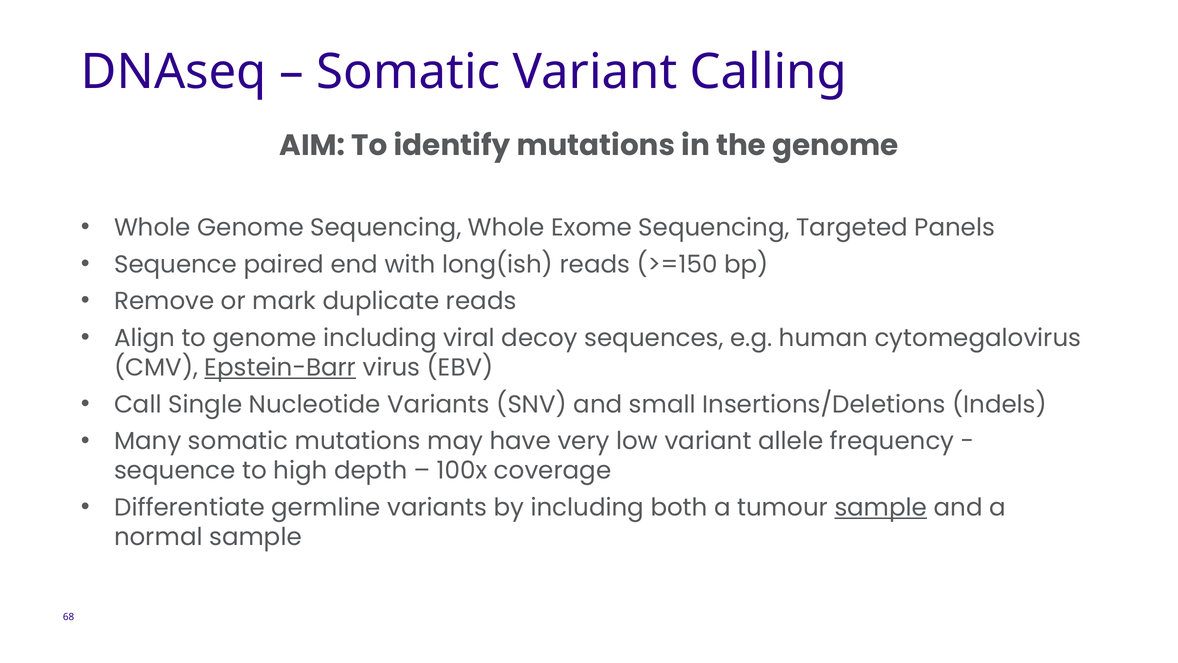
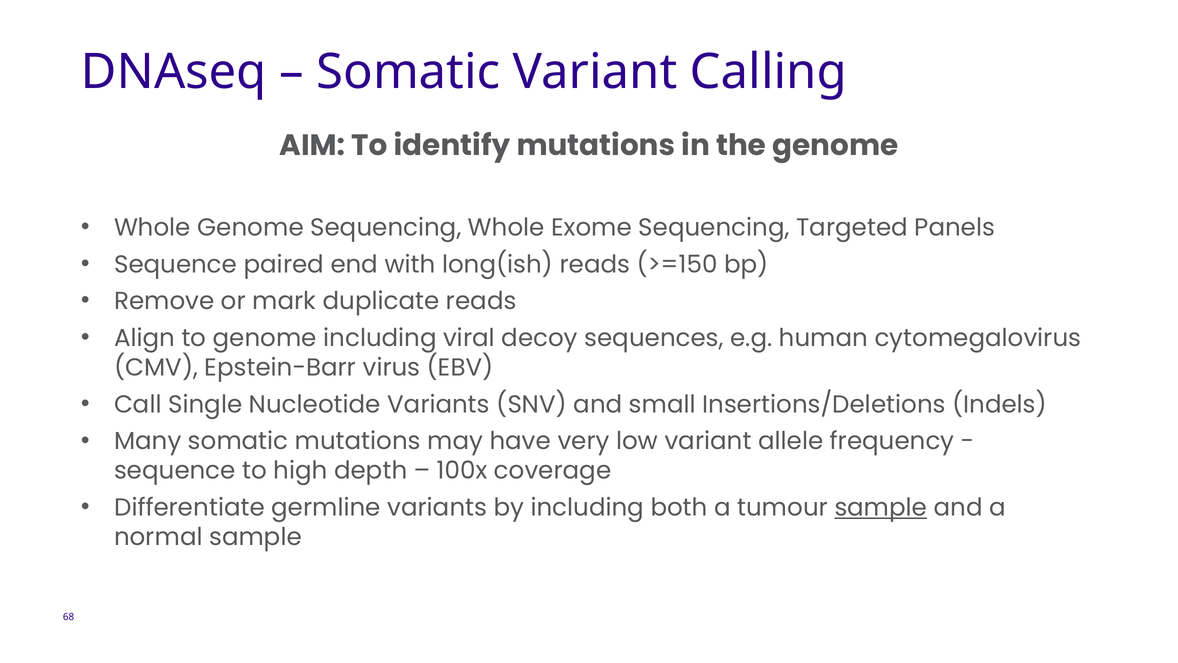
Epstein-Barr underline: present -> none (280, 367)
